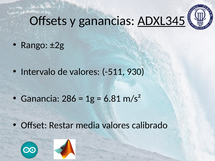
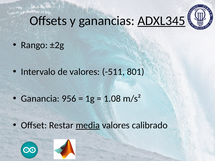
930: 930 -> 801 (136, 72)
286: 286 -> 956 (69, 99)
6.81: 6.81 -> 1.08 (112, 99)
media underline: none -> present (88, 125)
